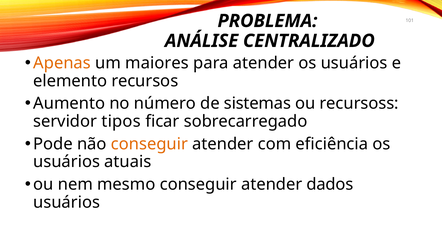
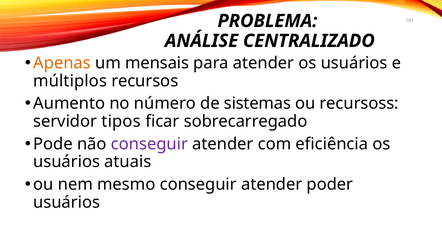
maiores: maiores -> mensais (157, 63)
elemento: elemento -> múltiplos (70, 81)
conseguir colour: orange -> purple (149, 144)
dados: dados -> poder (330, 184)
